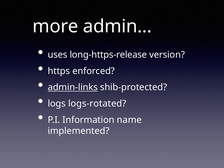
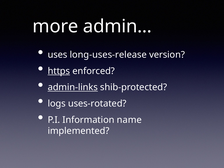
long-https-release: long-https-release -> long-uses-release (108, 55)
https underline: none -> present (59, 71)
logs-rotated: logs-rotated -> uses-rotated (97, 104)
